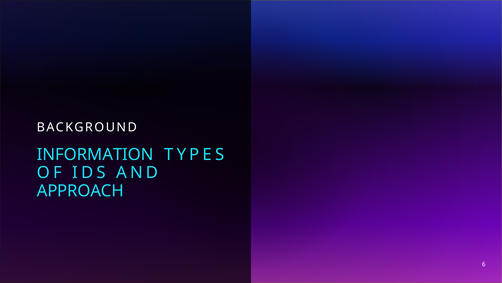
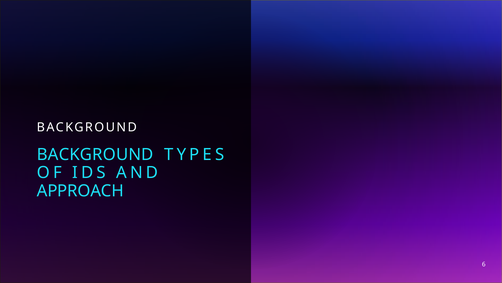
INFORMATION: INFORMATION -> BACKGROUND (95, 154)
